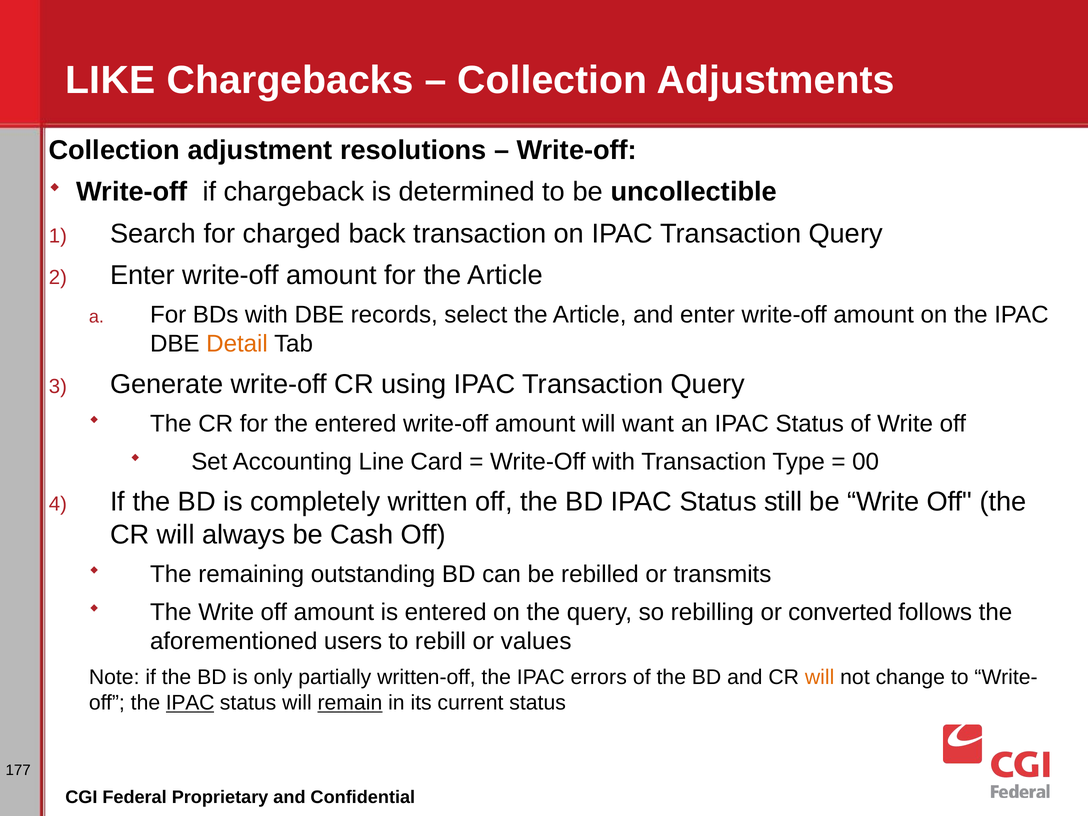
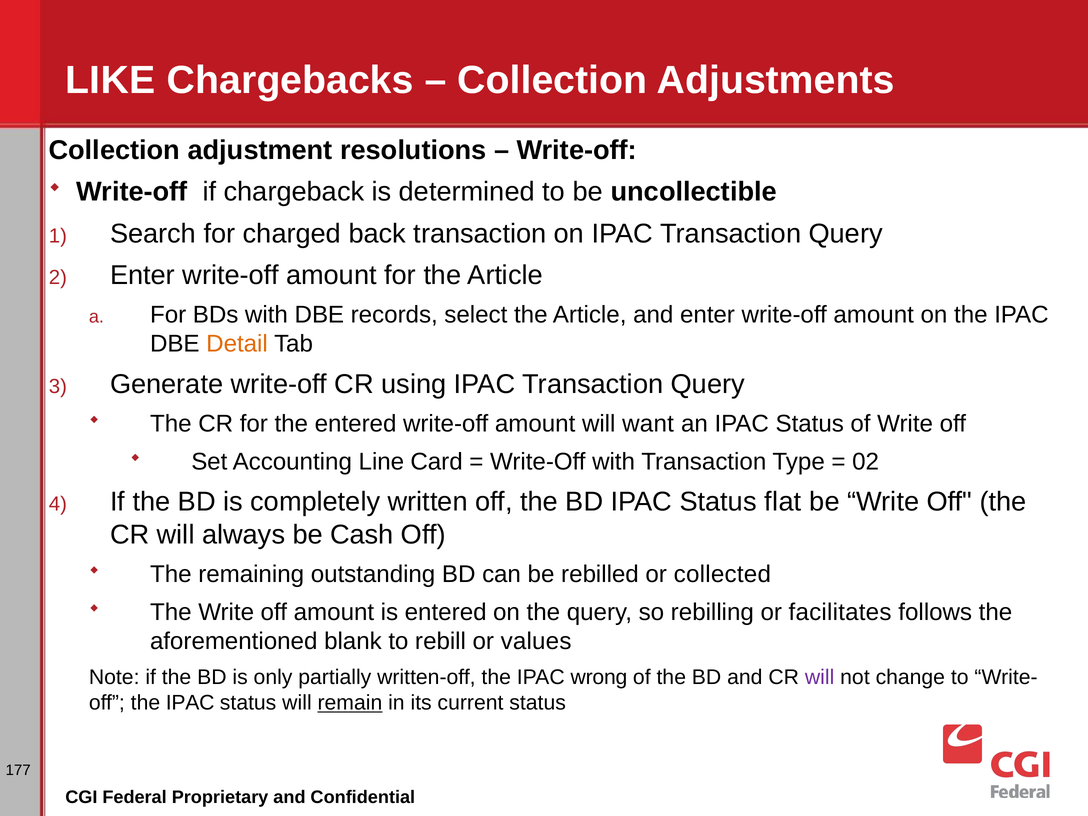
00: 00 -> 02 (866, 462)
still: still -> flat (783, 502)
transmits: transmits -> collected (722, 574)
converted: converted -> facilitates (840, 612)
users: users -> blank (353, 641)
errors: errors -> wrong (599, 677)
will colour: orange -> purple (820, 677)
IPAC underline: present -> none (190, 703)
